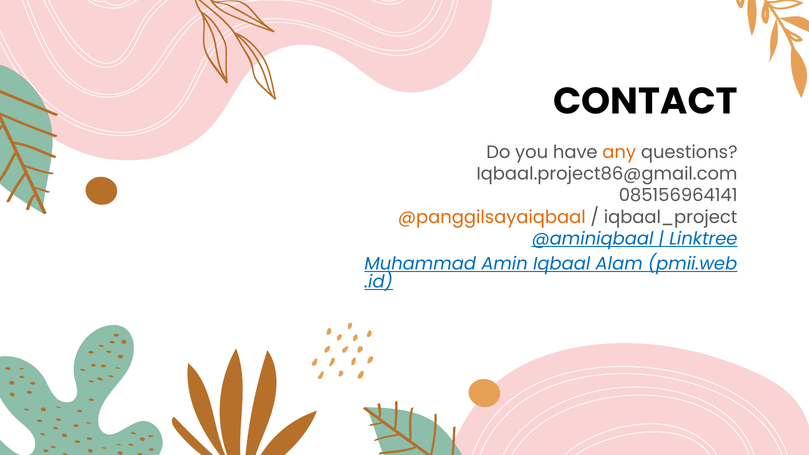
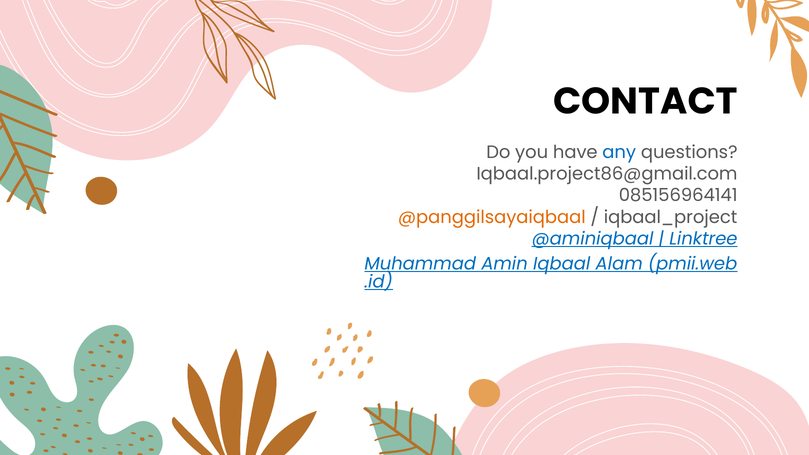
any colour: orange -> blue (619, 152)
